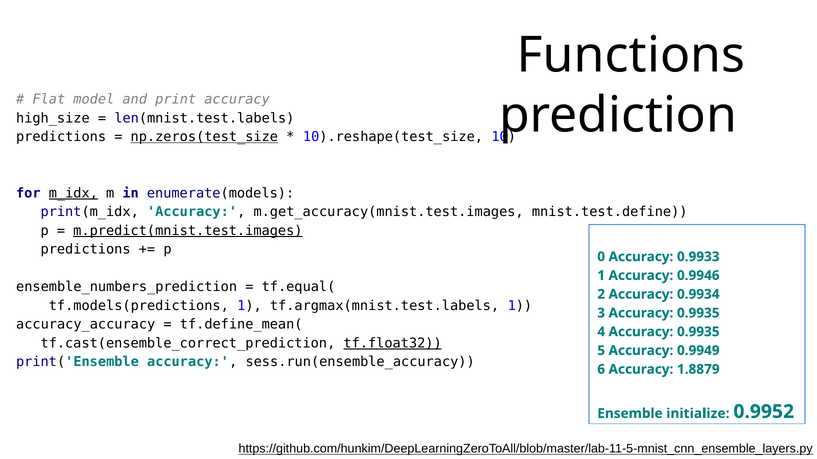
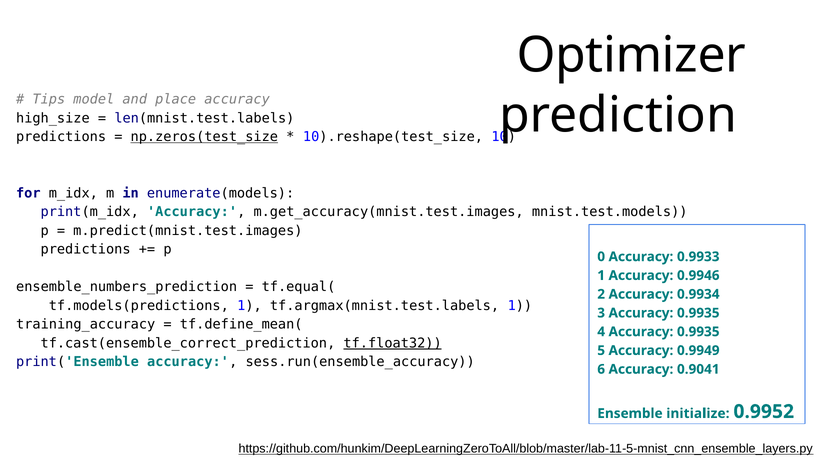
Functions: Functions -> Optimizer (631, 55)
Flat: Flat -> Tips (49, 99)
print: print -> place (176, 99)
m_idx underline: present -> none (73, 193)
mnist.test.define: mnist.test.define -> mnist.test.models (610, 212)
m.predict(mnist.test.images underline: present -> none (188, 231)
accuracy_accuracy: accuracy_accuracy -> training_accuracy (86, 325)
1.8879: 1.8879 -> 0.9041 (698, 370)
